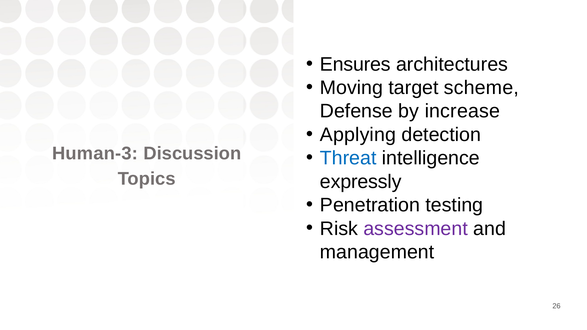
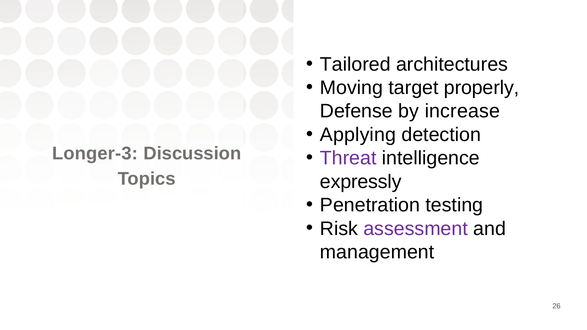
Ensures: Ensures -> Tailored (355, 64)
scheme: scheme -> properly (482, 88)
Human-3: Human-3 -> Longer-3 (95, 153)
Threat colour: blue -> purple (348, 158)
